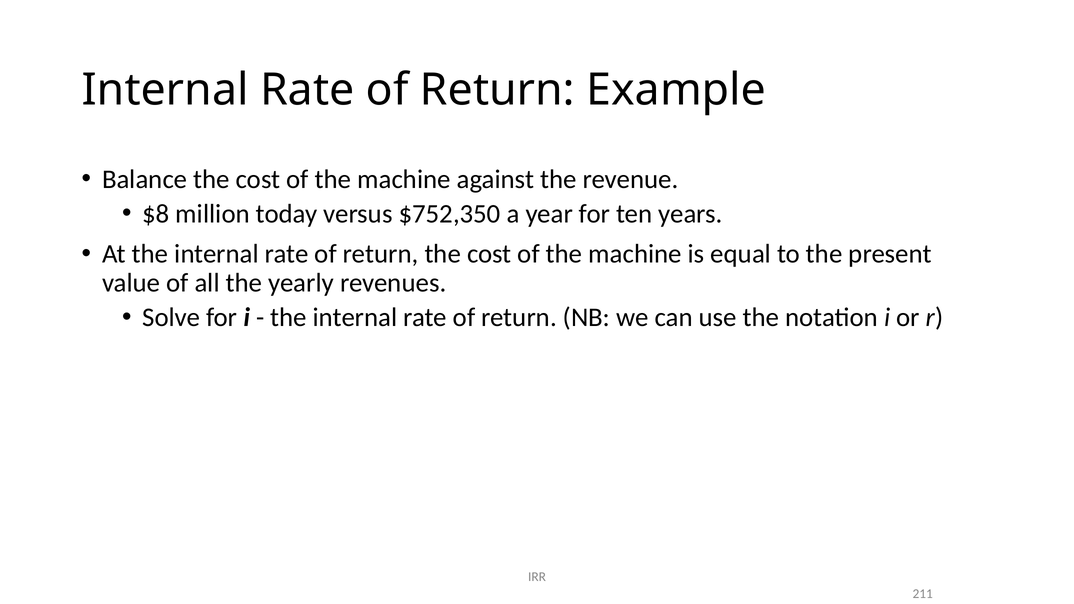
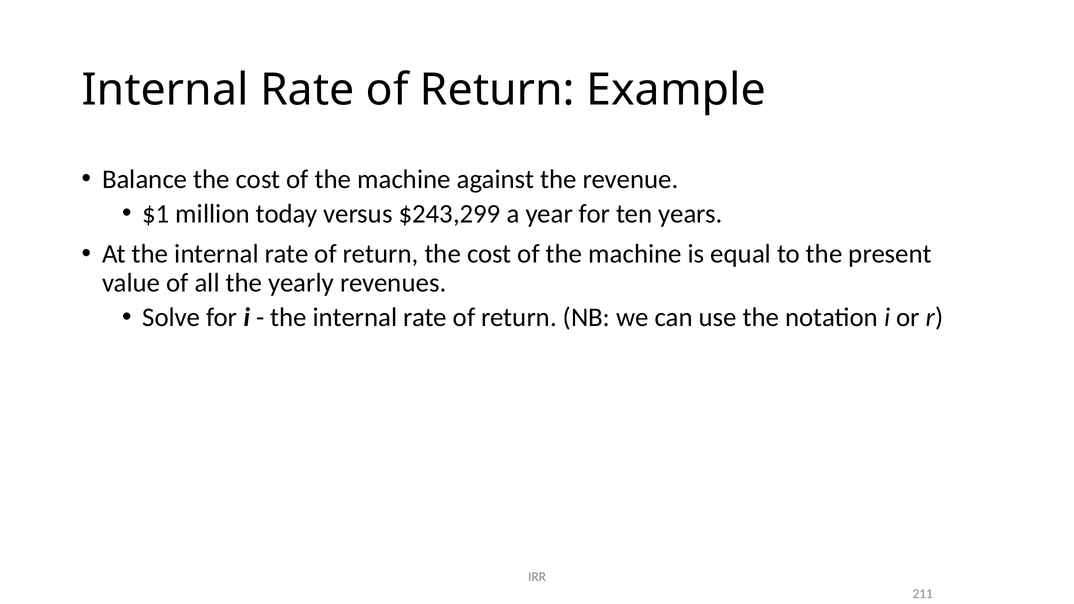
$8: $8 -> $1 (156, 214)
$752,350: $752,350 -> $243,299 (450, 214)
